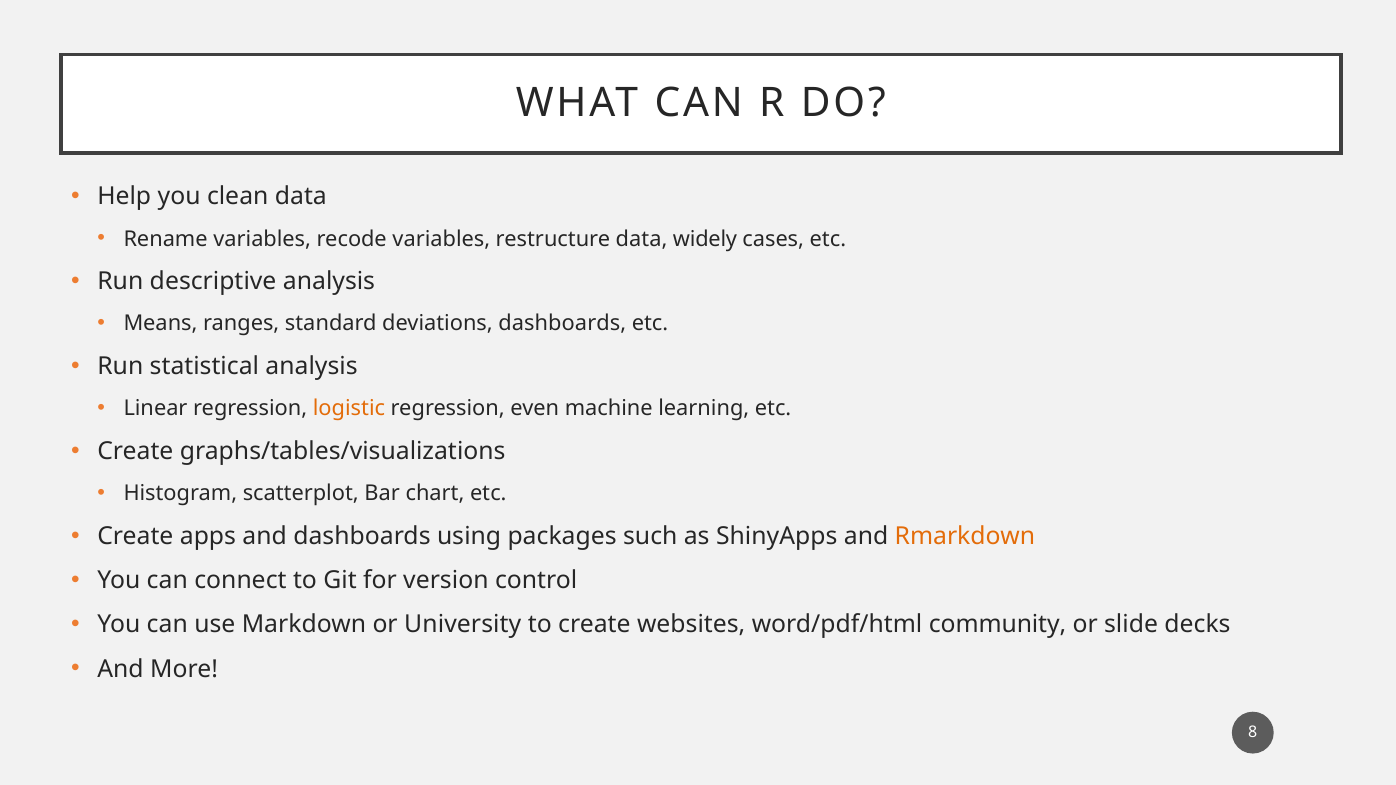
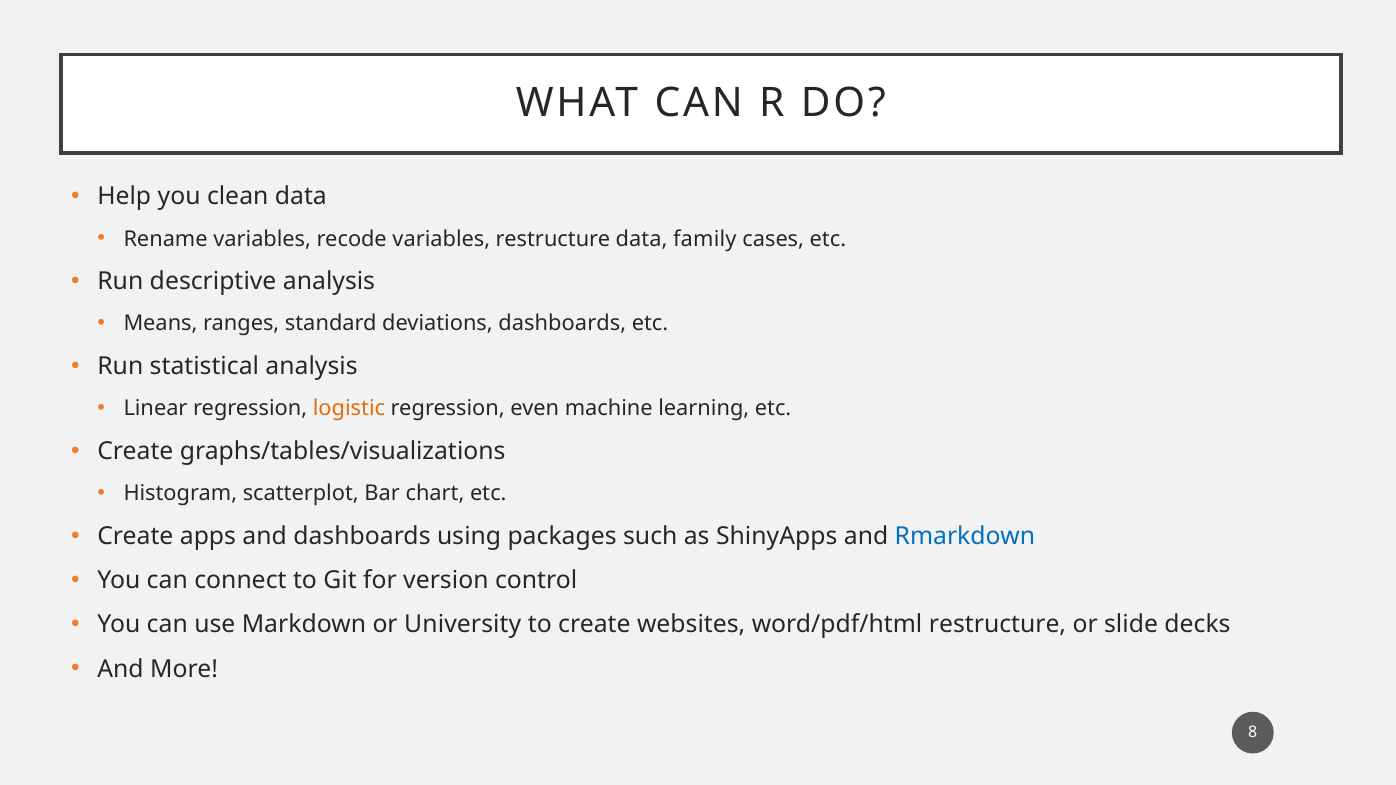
widely: widely -> family (705, 239)
Rmarkdown colour: orange -> blue (965, 536)
word/pdf/html community: community -> restructure (998, 625)
